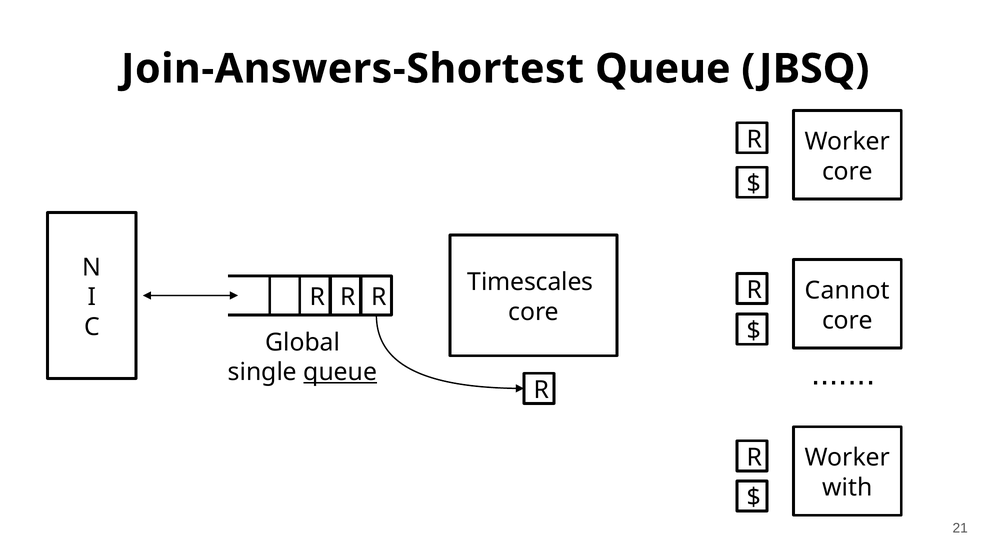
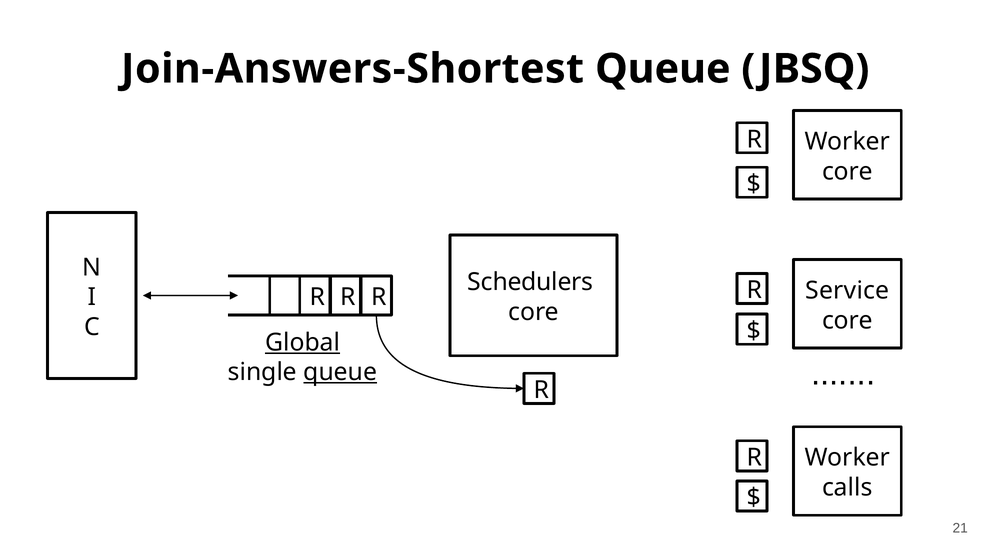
Timescales: Timescales -> Schedulers (530, 282)
Cannot: Cannot -> Service (847, 290)
Global underline: none -> present (303, 342)
with: with -> calls (847, 487)
